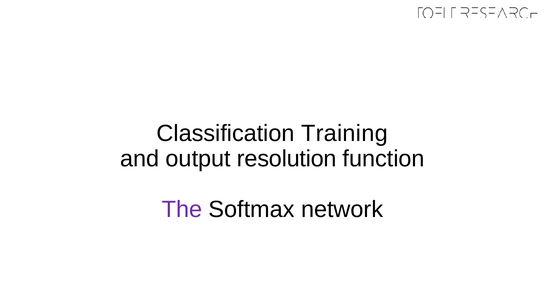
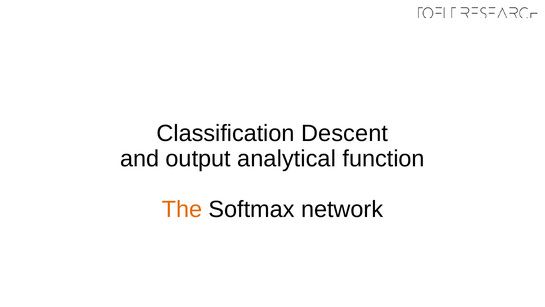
Training: Training -> Descent (345, 133)
resolution: resolution -> analytical (287, 159)
The colour: purple -> orange (182, 209)
